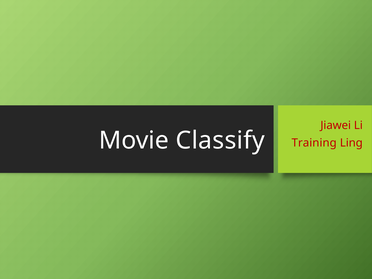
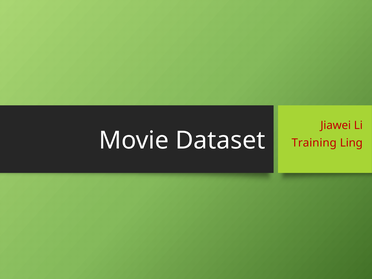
Classify: Classify -> Dataset (220, 141)
